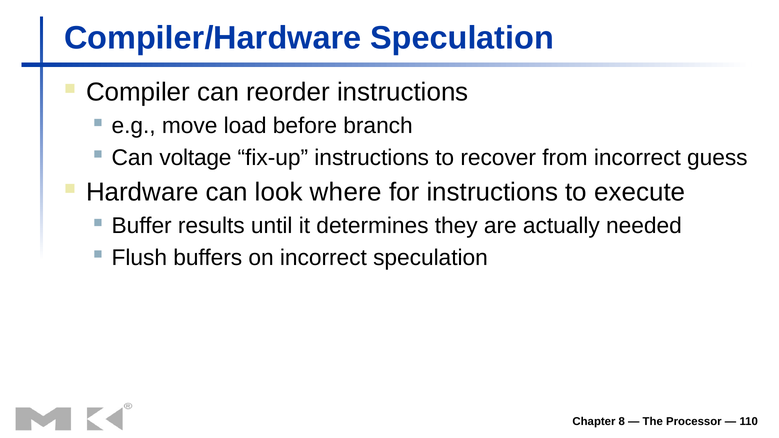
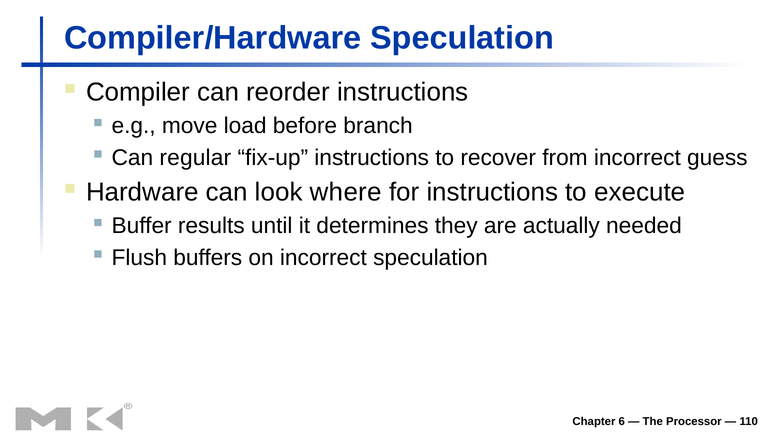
voltage: voltage -> regular (195, 158)
8: 8 -> 6 (622, 422)
